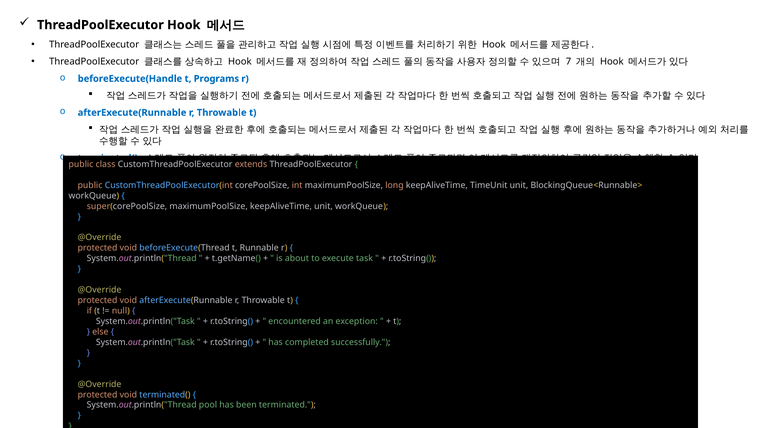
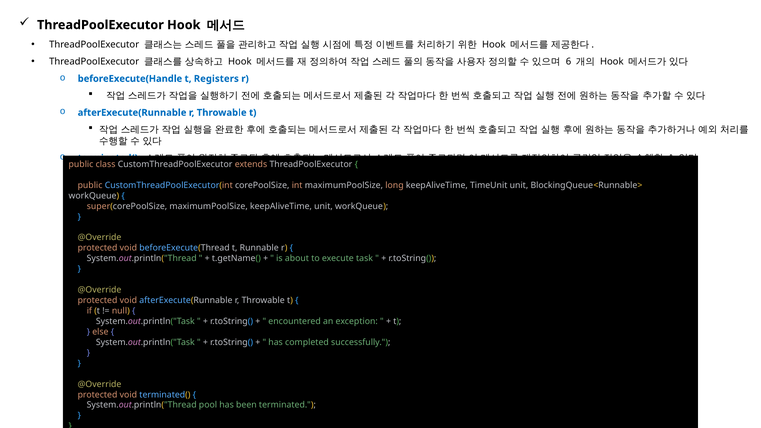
7: 7 -> 6 (569, 62)
Programs: Programs -> Registers (216, 79)
